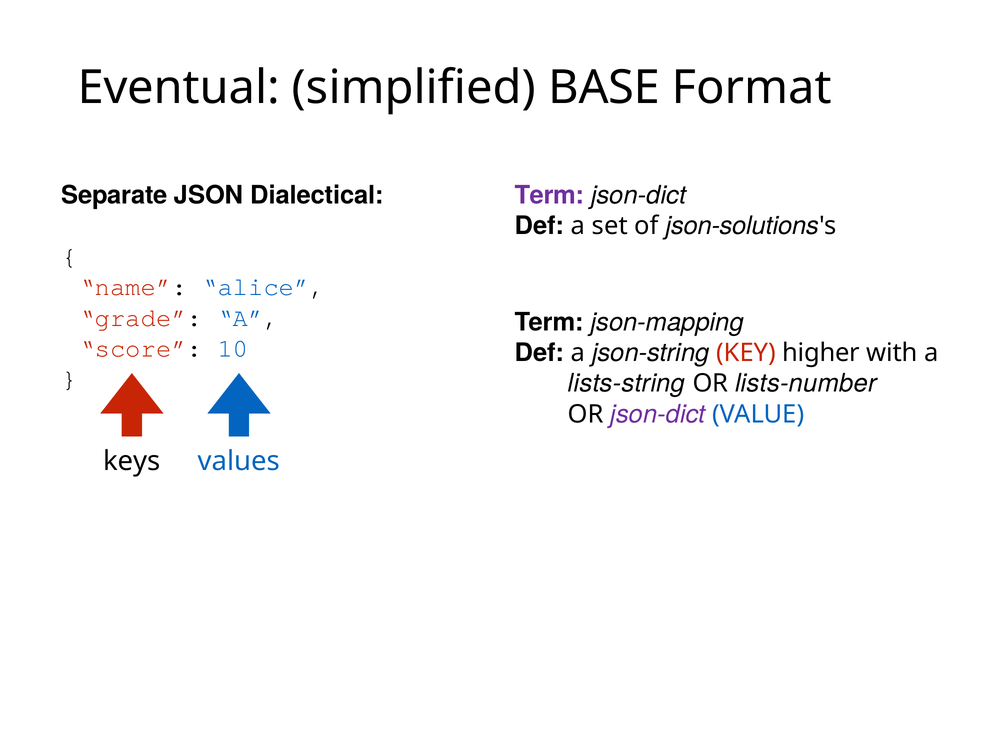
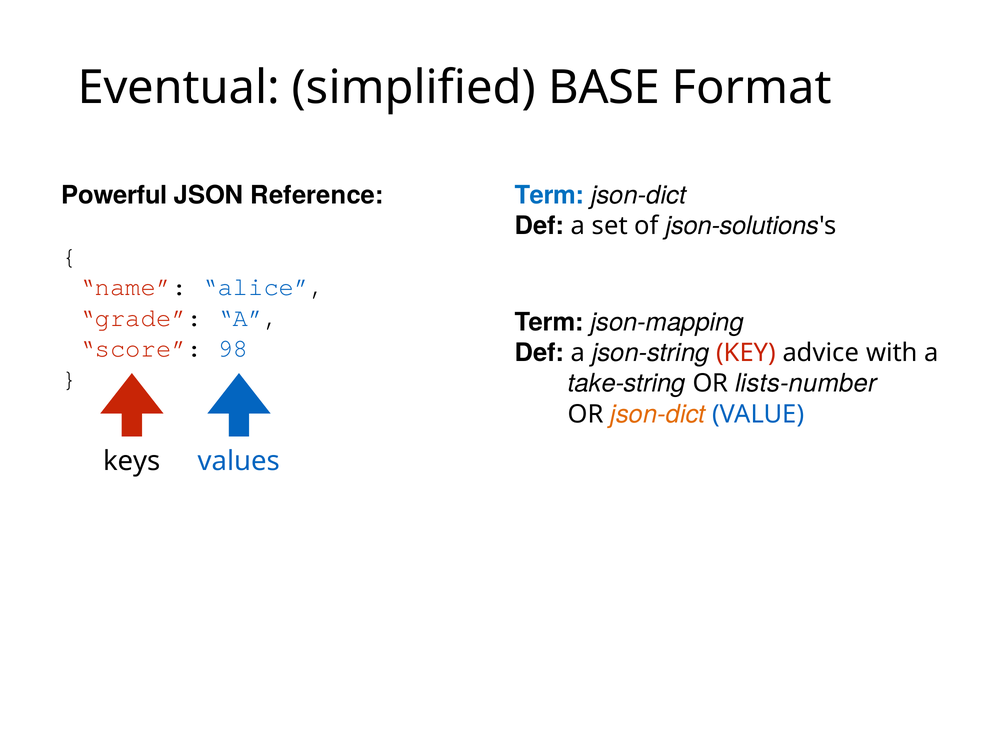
Separate: Separate -> Powerful (114, 195)
Dialectical: Dialectical -> Reference (317, 195)
Term colour: purple -> blue (549, 195)
10: 10 -> 98 (233, 348)
higher: higher -> advice (821, 353)
lists-string: lists-string -> take-string (627, 384)
json-dict colour: purple -> orange (658, 414)
